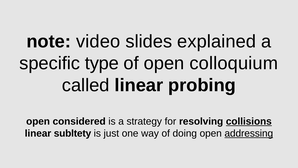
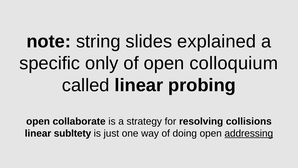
video: video -> string (98, 41)
type: type -> only (102, 63)
considered: considered -> collaborate (79, 121)
collisions underline: present -> none (249, 121)
